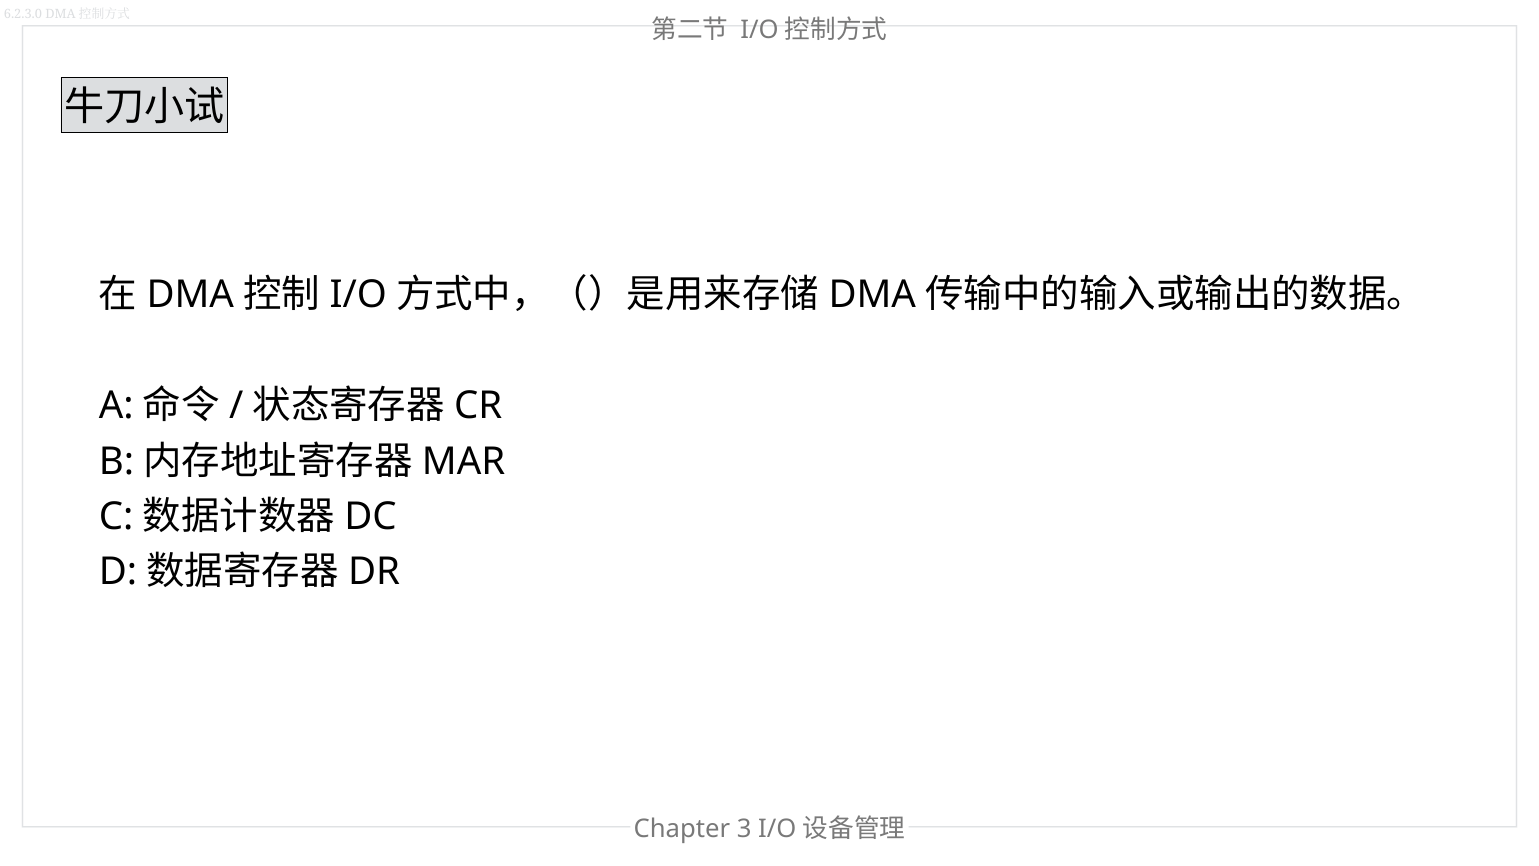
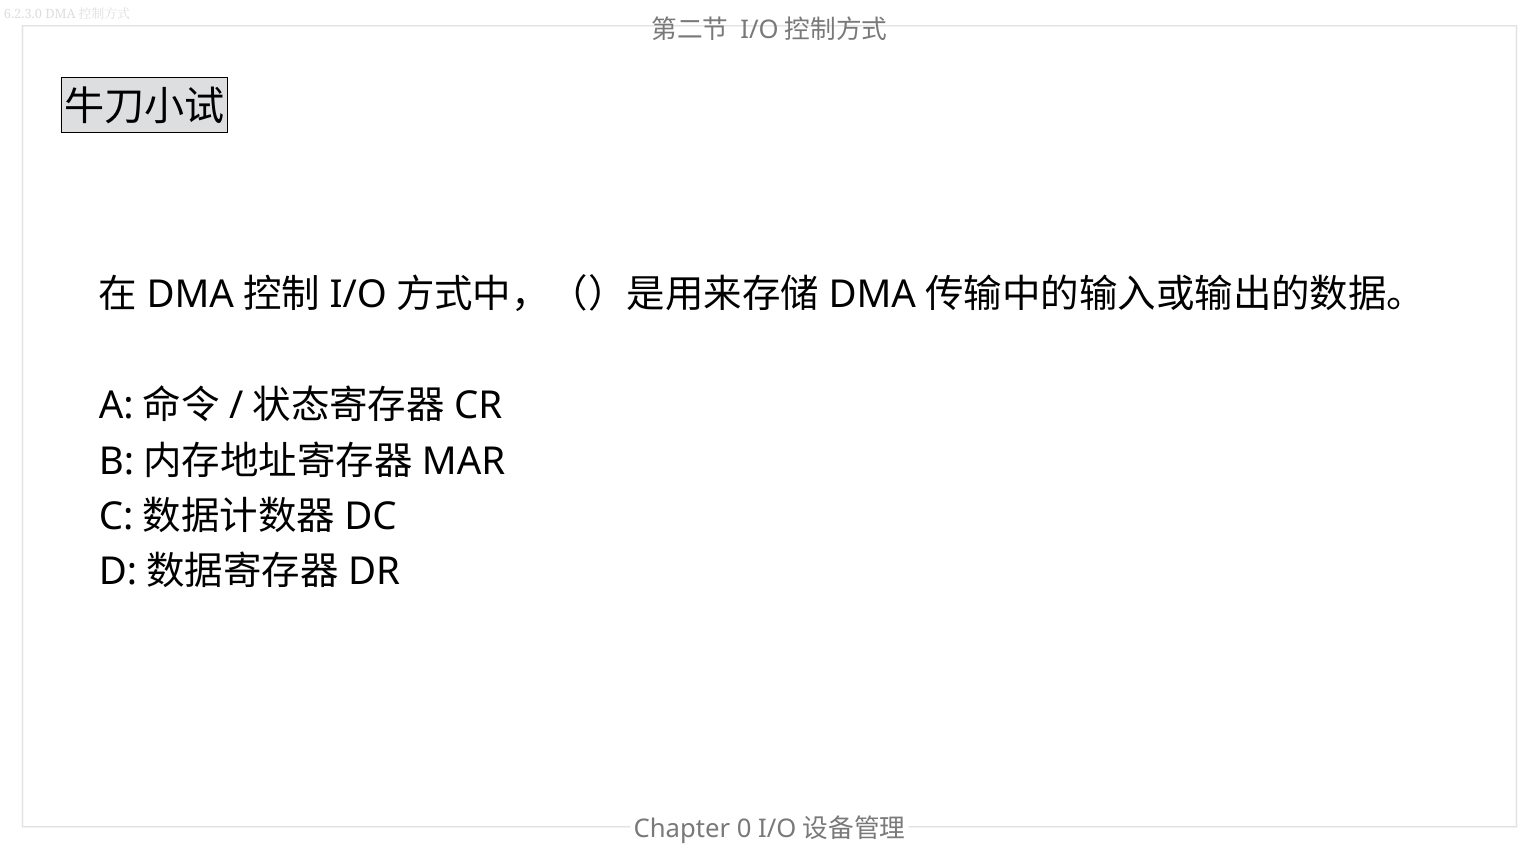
3: 3 -> 0 (744, 829)
